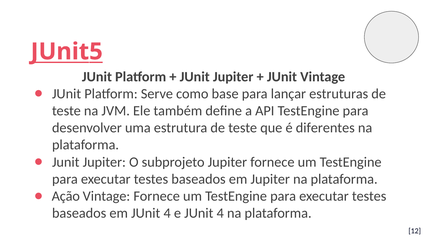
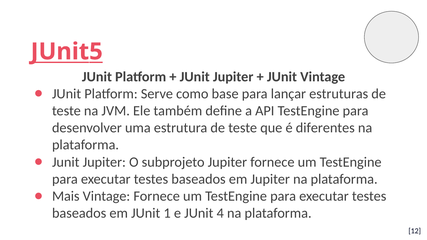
Ação: Ação -> Mais (66, 196)
em JUnit 4: 4 -> 1 (167, 213)
